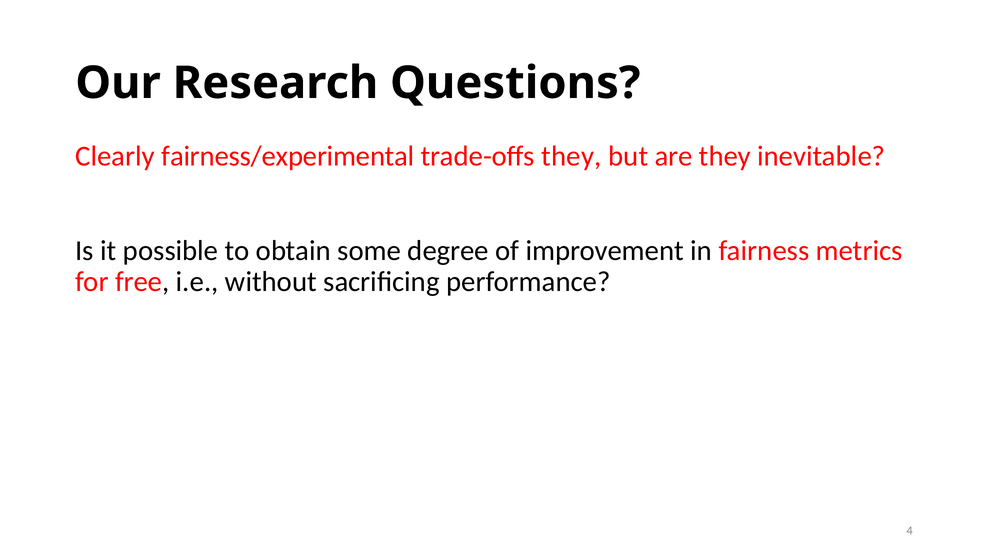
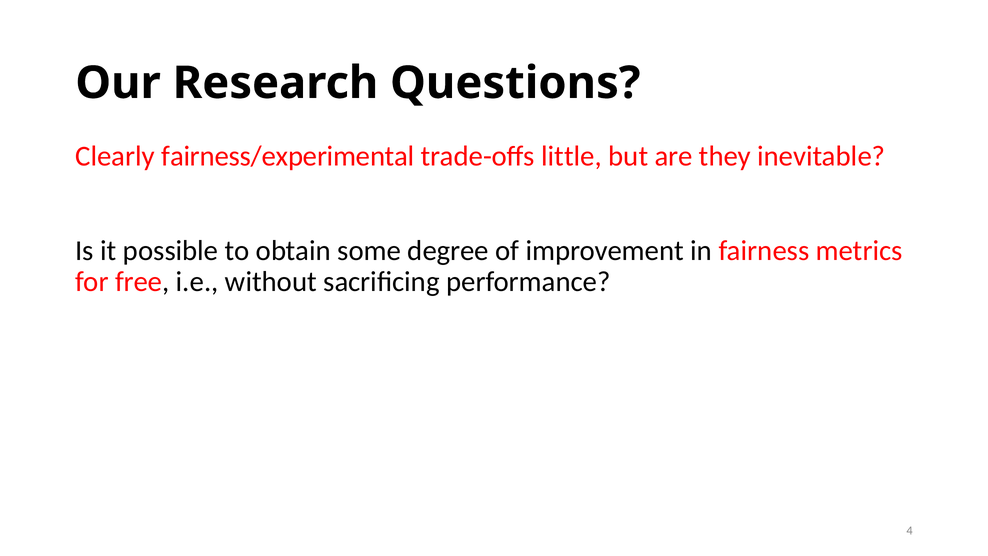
trade-offs they: they -> little (571, 156)
